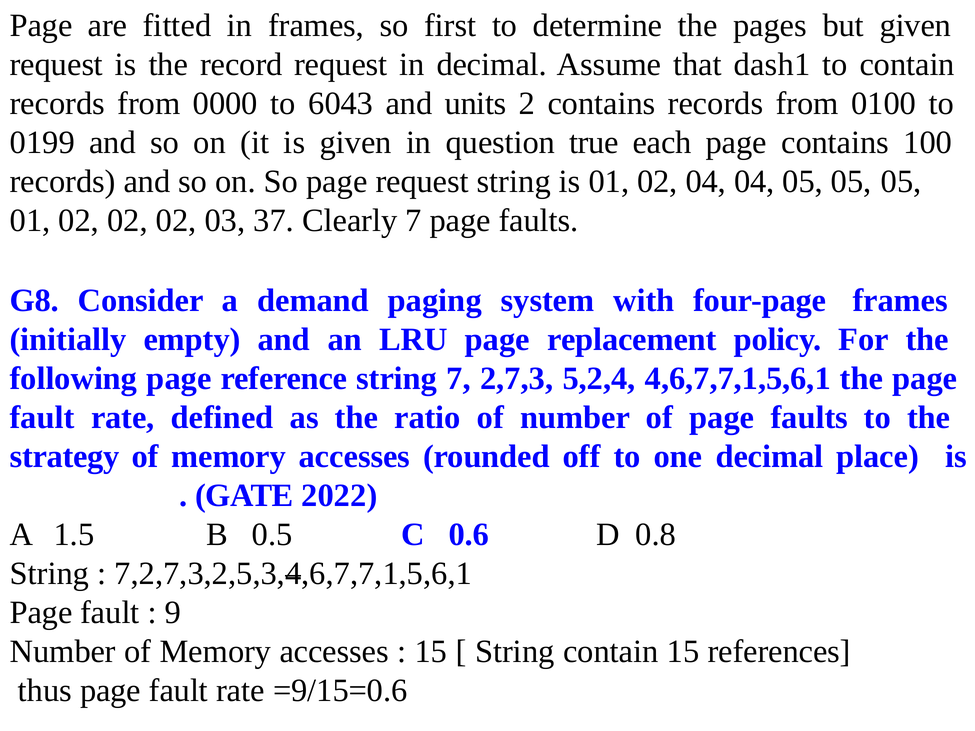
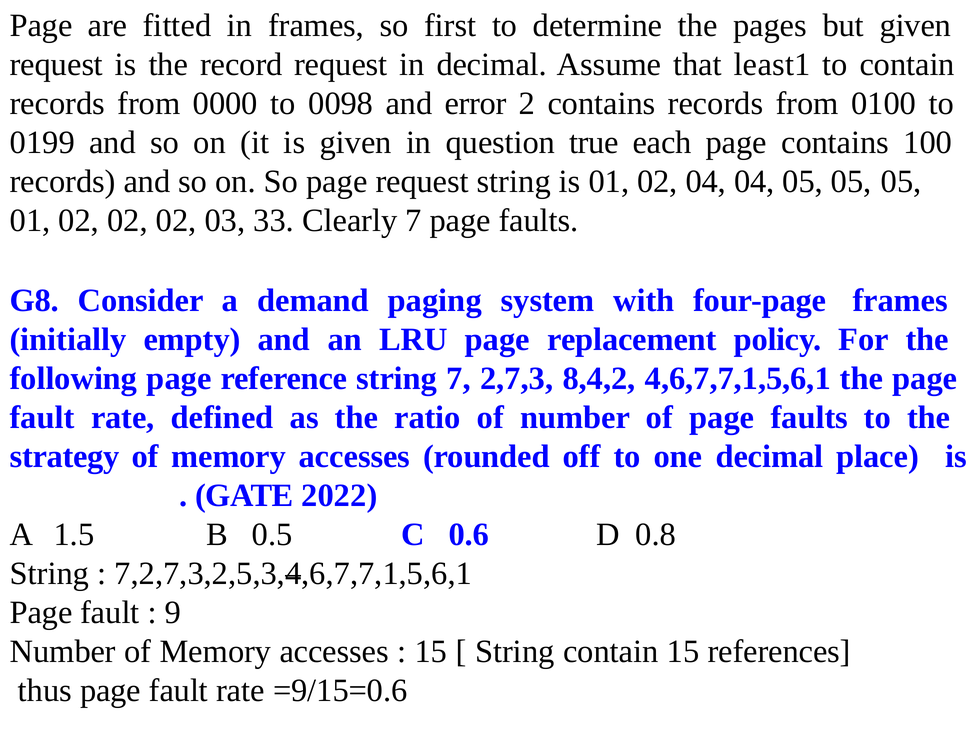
dash1: dash1 -> least1 (772, 65)
6043: 6043 -> 0098 (341, 104)
units: units -> error (476, 104)
37: 37 -> 33 (274, 221)
5,2,4: 5,2,4 -> 8,4,2 (599, 379)
